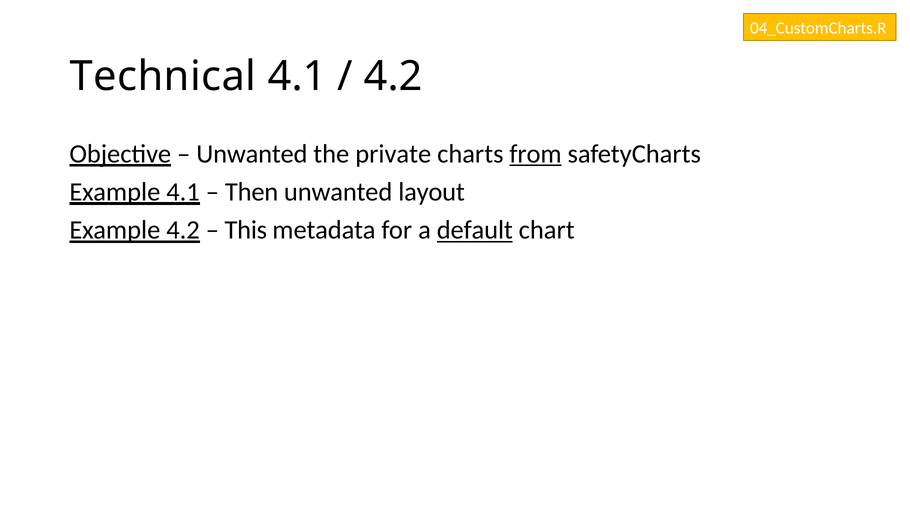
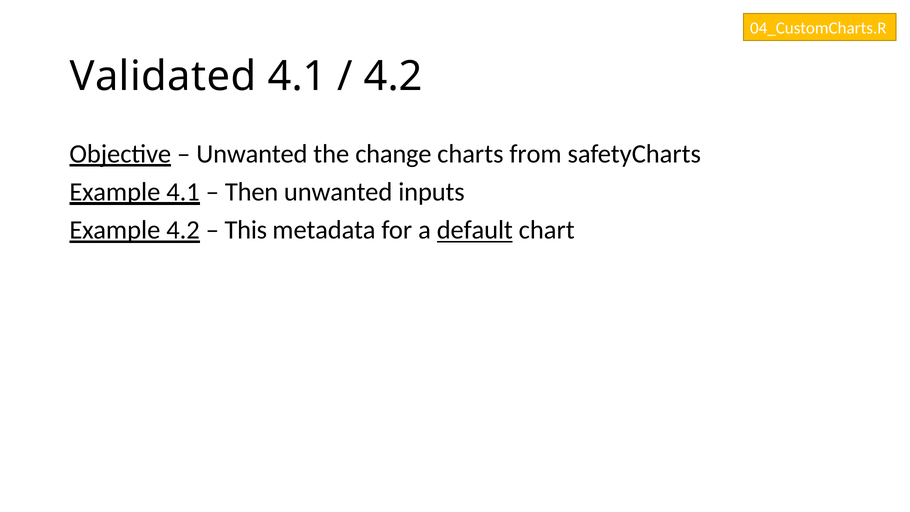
Technical: Technical -> Validated (163, 76)
private: private -> change (393, 154)
from underline: present -> none (536, 154)
layout: layout -> inputs (431, 192)
